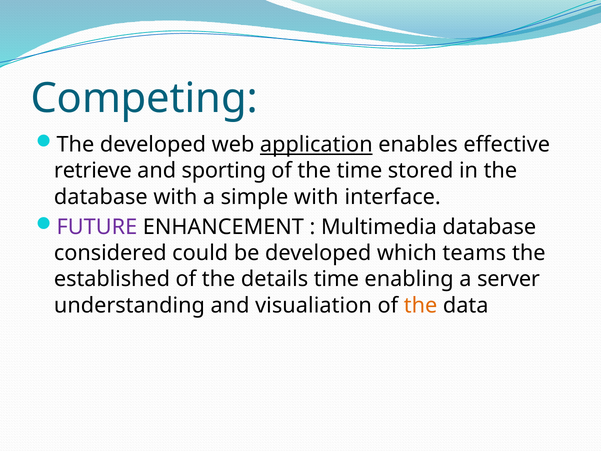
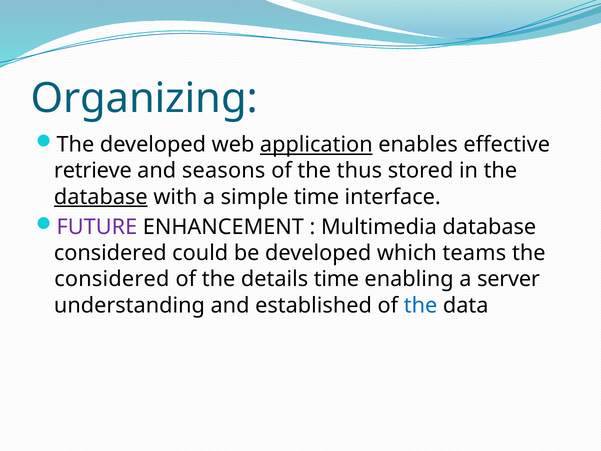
Competing: Competing -> Organizing (144, 98)
sporting: sporting -> seasons (224, 171)
the time: time -> thus (359, 171)
database underline: none -> present (101, 197)
simple with: with -> time (316, 197)
established: established -> considered (112, 279)
visualiation: visualiation -> established (314, 305)
the colour: orange -> blue (421, 305)
